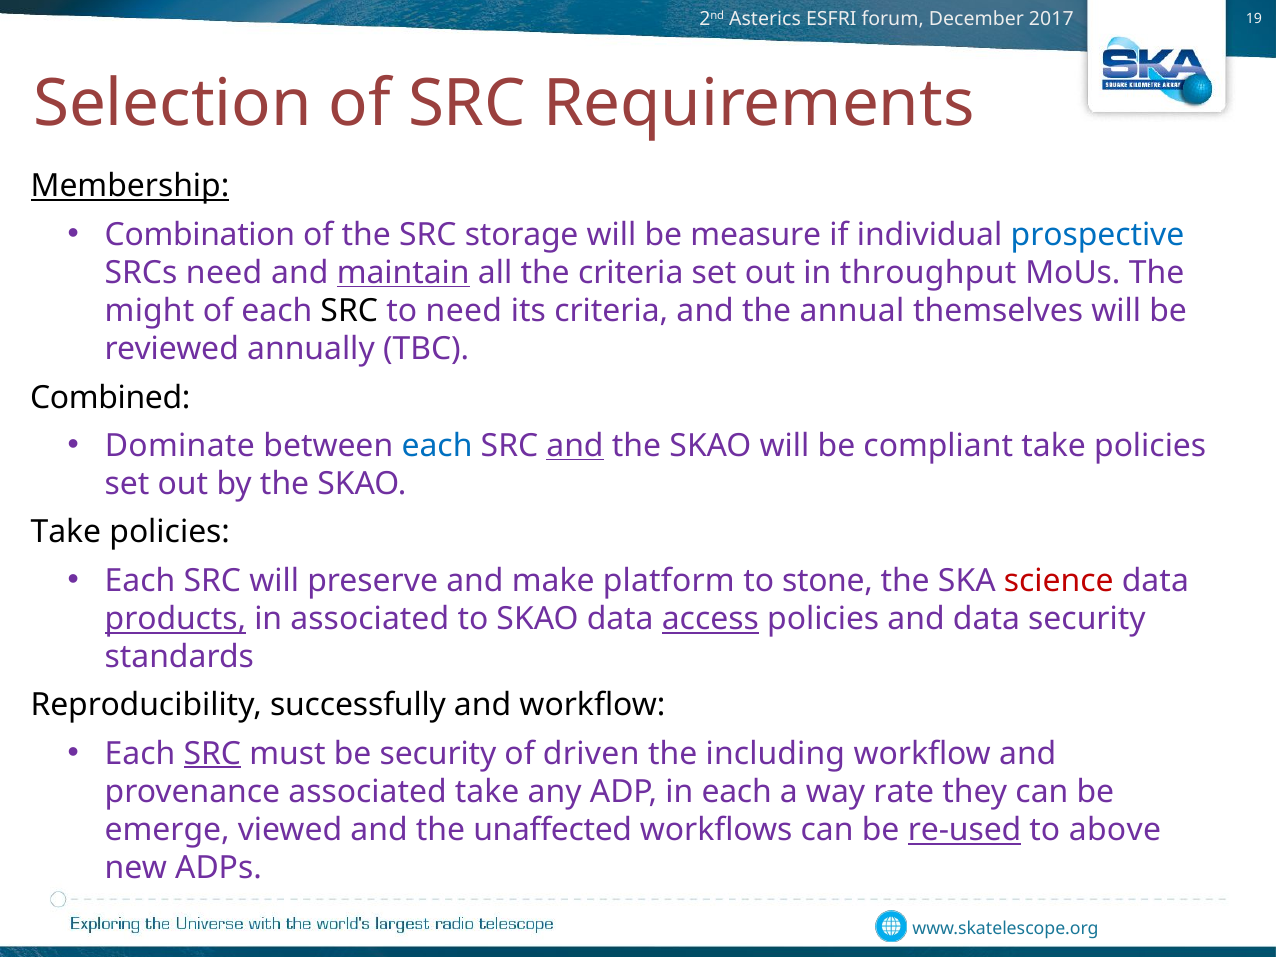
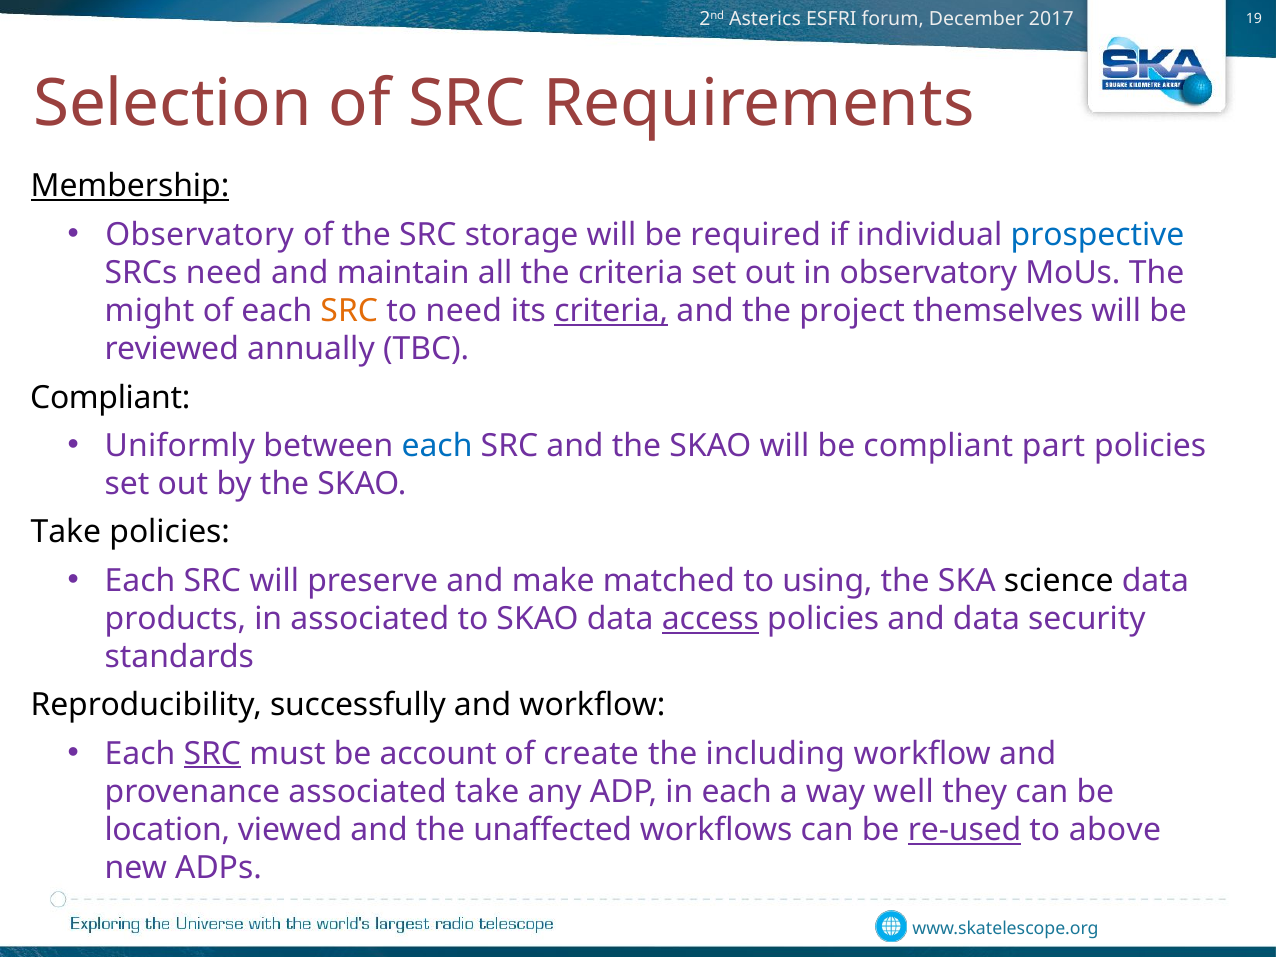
Combination: Combination -> Observatory (200, 235)
measure: measure -> required (756, 235)
maintain underline: present -> none (403, 273)
in throughput: throughput -> observatory (928, 273)
SRC colour: black -> orange (349, 311)
criteria underline: none -> present (611, 311)
annual: annual -> project (852, 311)
Combined: Combined -> Compliant (110, 398)
Dominate: Dominate -> Uniformly (180, 446)
and underline: present -> none (575, 446)
compliant take: take -> part (1053, 446)
platform: platform -> matched (669, 581)
stone: stone -> using (827, 581)
science colour: red -> black (1059, 581)
products underline: present -> none (175, 619)
be security: security -> account (438, 754)
driven: driven -> create (591, 754)
rate: rate -> well (904, 792)
emerge: emerge -> location (167, 830)
